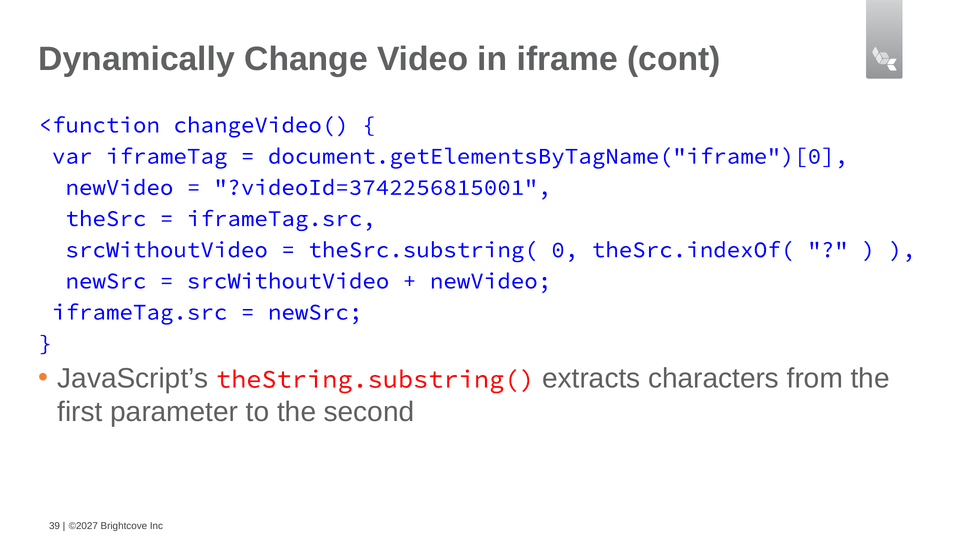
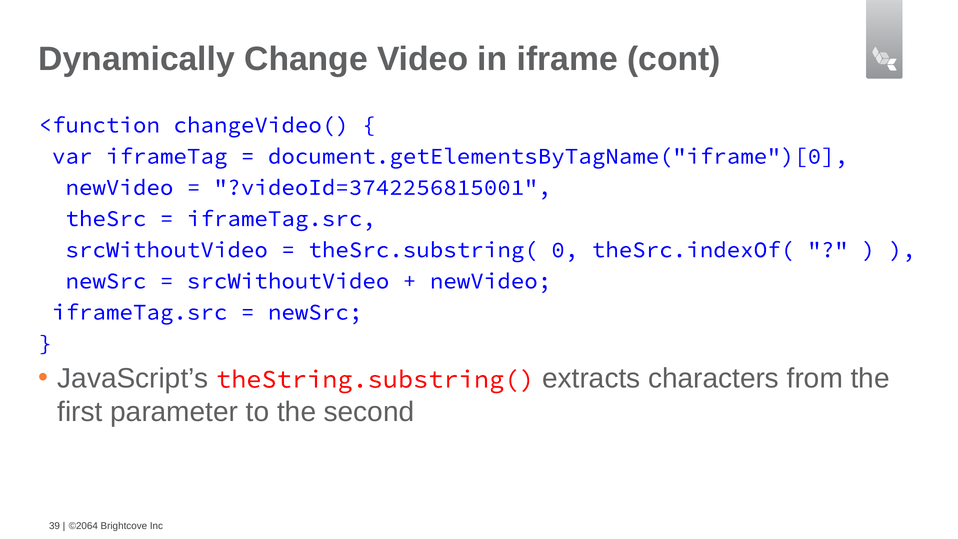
©2027: ©2027 -> ©2064 (83, 526)
